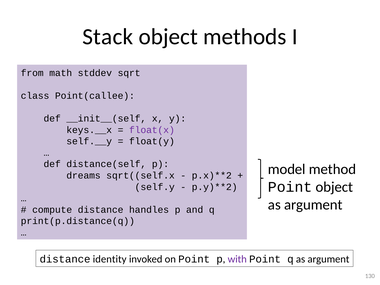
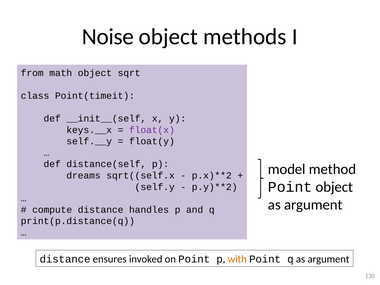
Stack: Stack -> Noise (108, 37)
math stddev: stddev -> object (95, 73)
Point(callee: Point(callee -> Point(timeit (95, 96)
identity: identity -> ensures (110, 259)
with colour: purple -> orange (237, 259)
